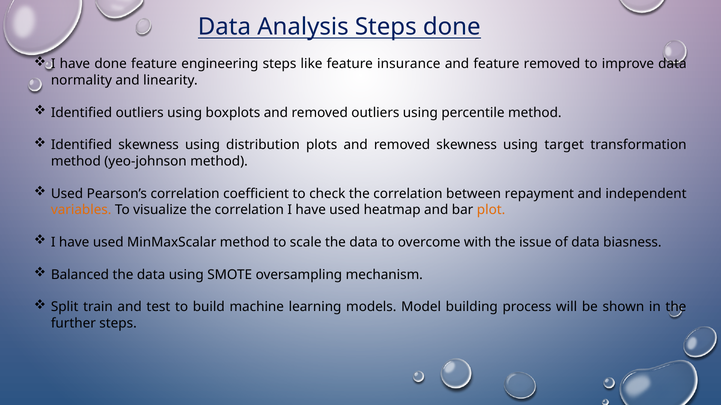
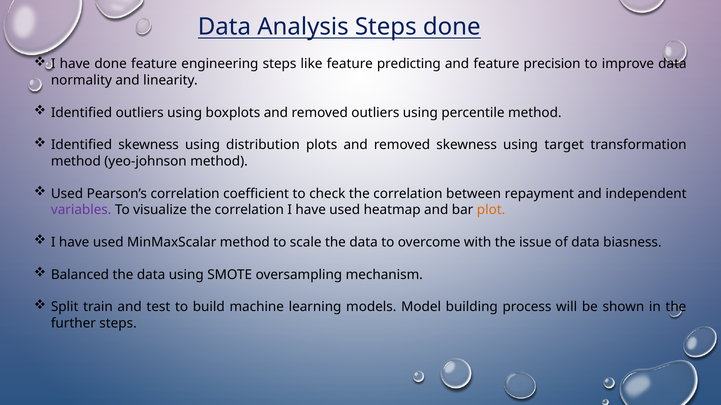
insurance: insurance -> predicting (409, 64)
feature removed: removed -> precision (552, 64)
variables colour: orange -> purple (81, 210)
